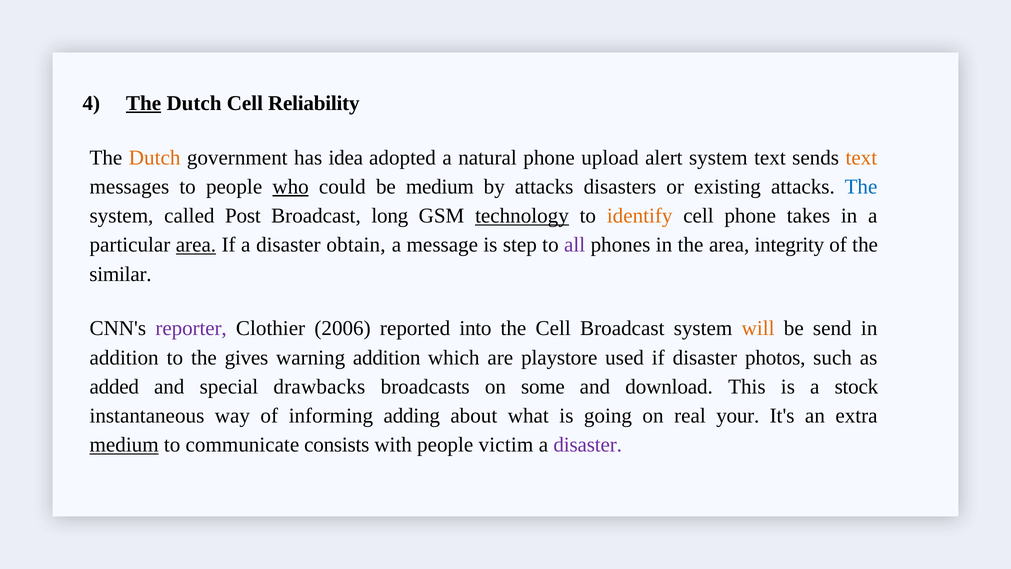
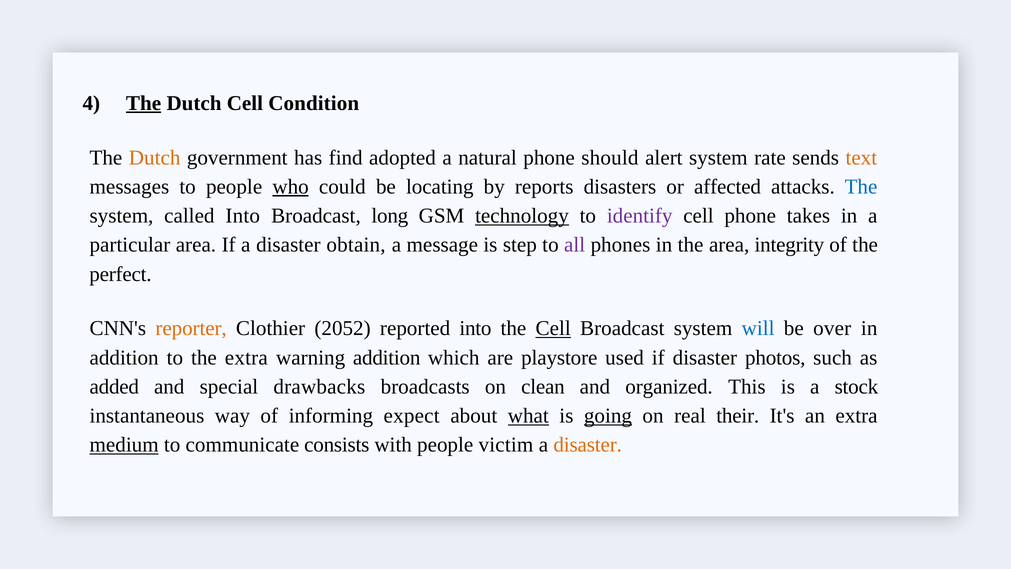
Reliability: Reliability -> Condition (314, 103)
idea: idea -> find (346, 158)
upload: upload -> should (610, 158)
system text: text -> rate (770, 158)
be medium: medium -> locating (440, 187)
by attacks: attacks -> reports (544, 187)
existing: existing -> affected (728, 187)
called Post: Post -> Into (243, 216)
identify colour: orange -> purple (640, 216)
area underline: present -> none (196, 245)
similar: similar -> perfect (120, 274)
reporter colour: purple -> orange (191, 328)
2006: 2006 -> 2052 (343, 328)
Cell underline: none -> present (553, 328)
will colour: orange -> blue (758, 328)
send: send -> over (832, 328)
the gives: gives -> extra (246, 357)
some: some -> clean (543, 386)
download: download -> organized (669, 386)
adding: adding -> expect (412, 416)
what underline: none -> present (528, 416)
going underline: none -> present (608, 416)
your: your -> their (738, 416)
disaster colour: purple -> orange (588, 445)
